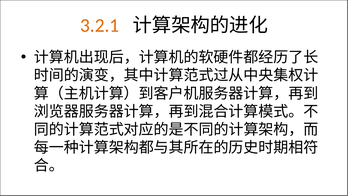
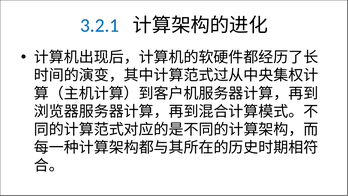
3.2.1 colour: orange -> blue (100, 25)
